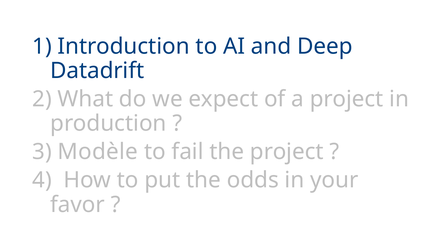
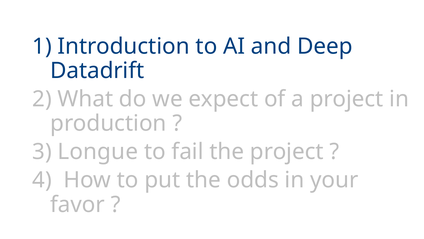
Modèle: Modèle -> Longue (98, 152)
